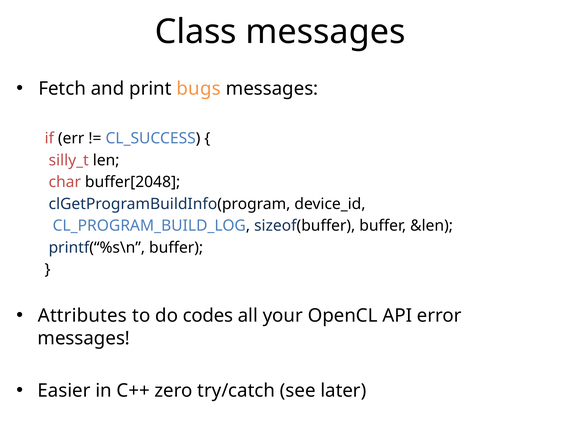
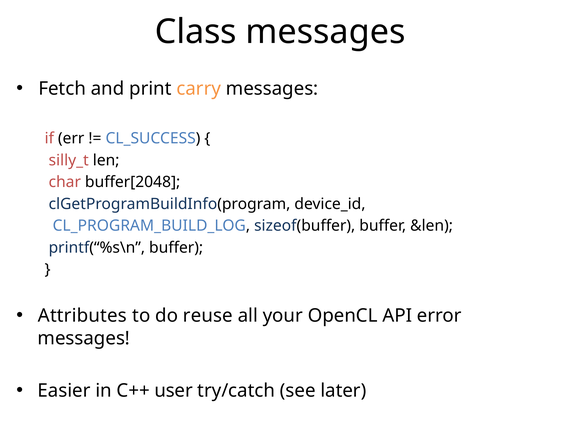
bugs: bugs -> carry (199, 89)
codes: codes -> reuse (208, 316)
zero: zero -> user (174, 390)
